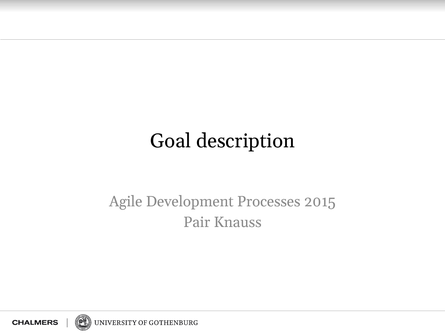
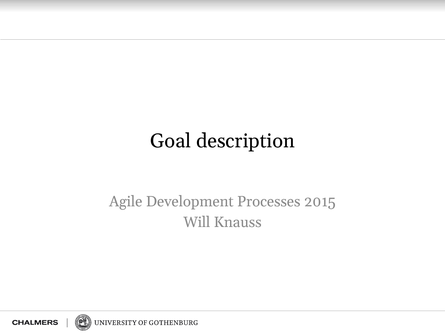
Pair: Pair -> Will (197, 222)
